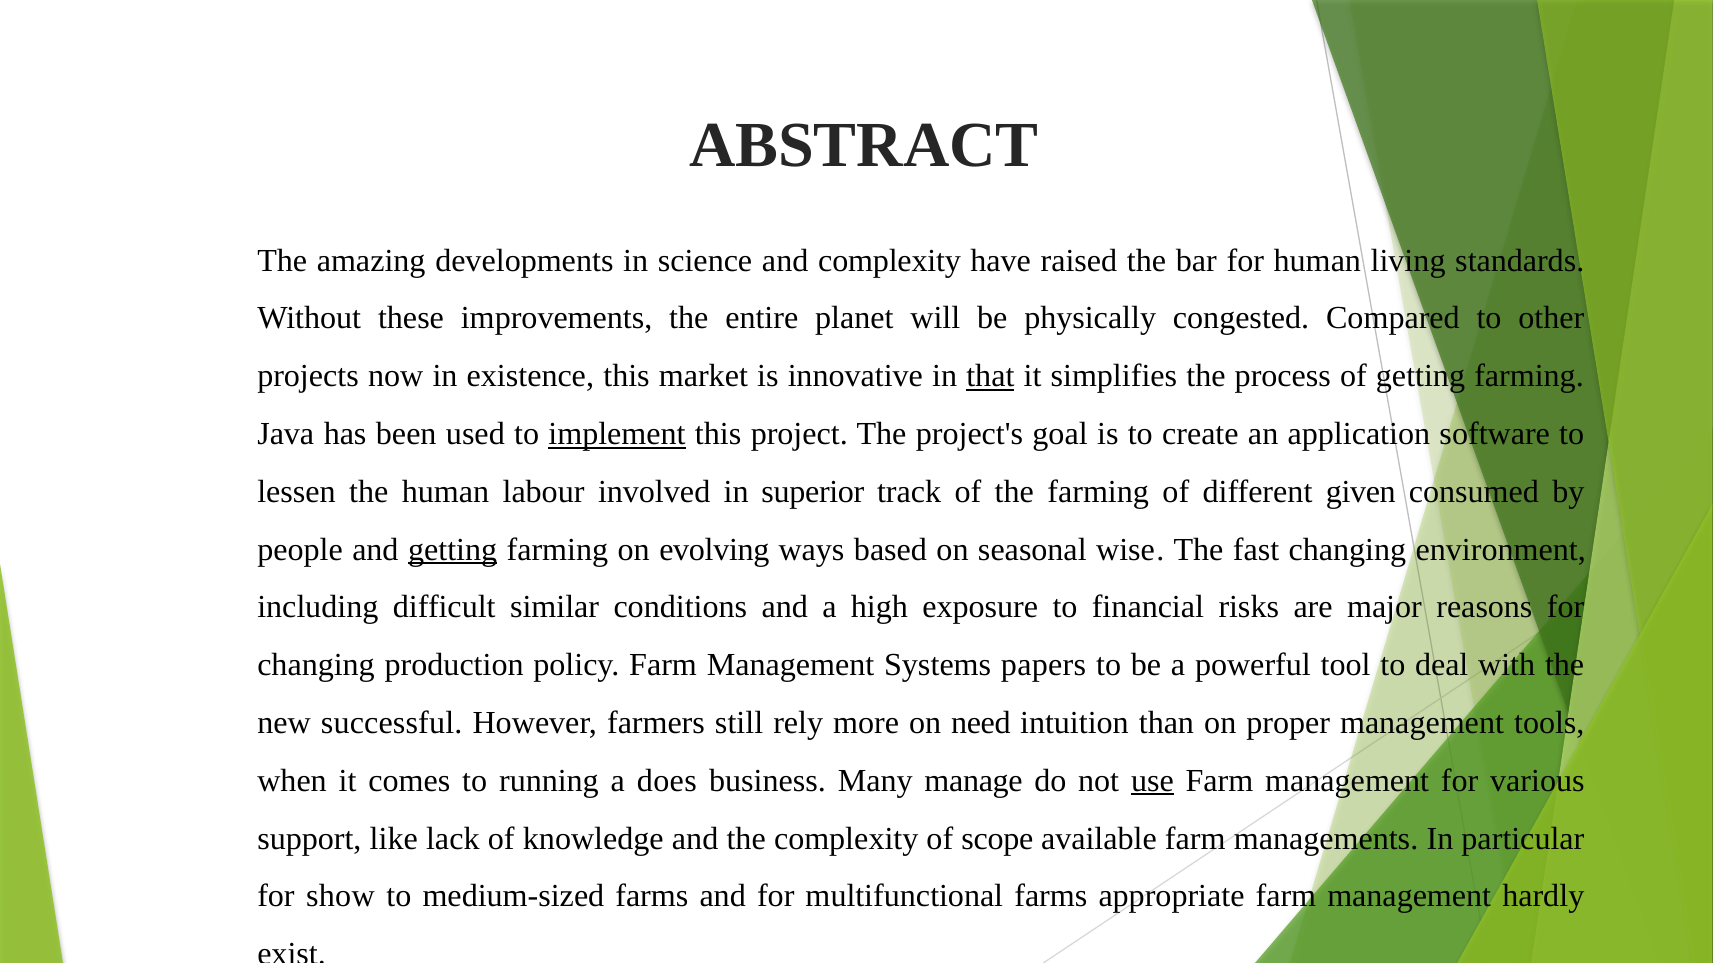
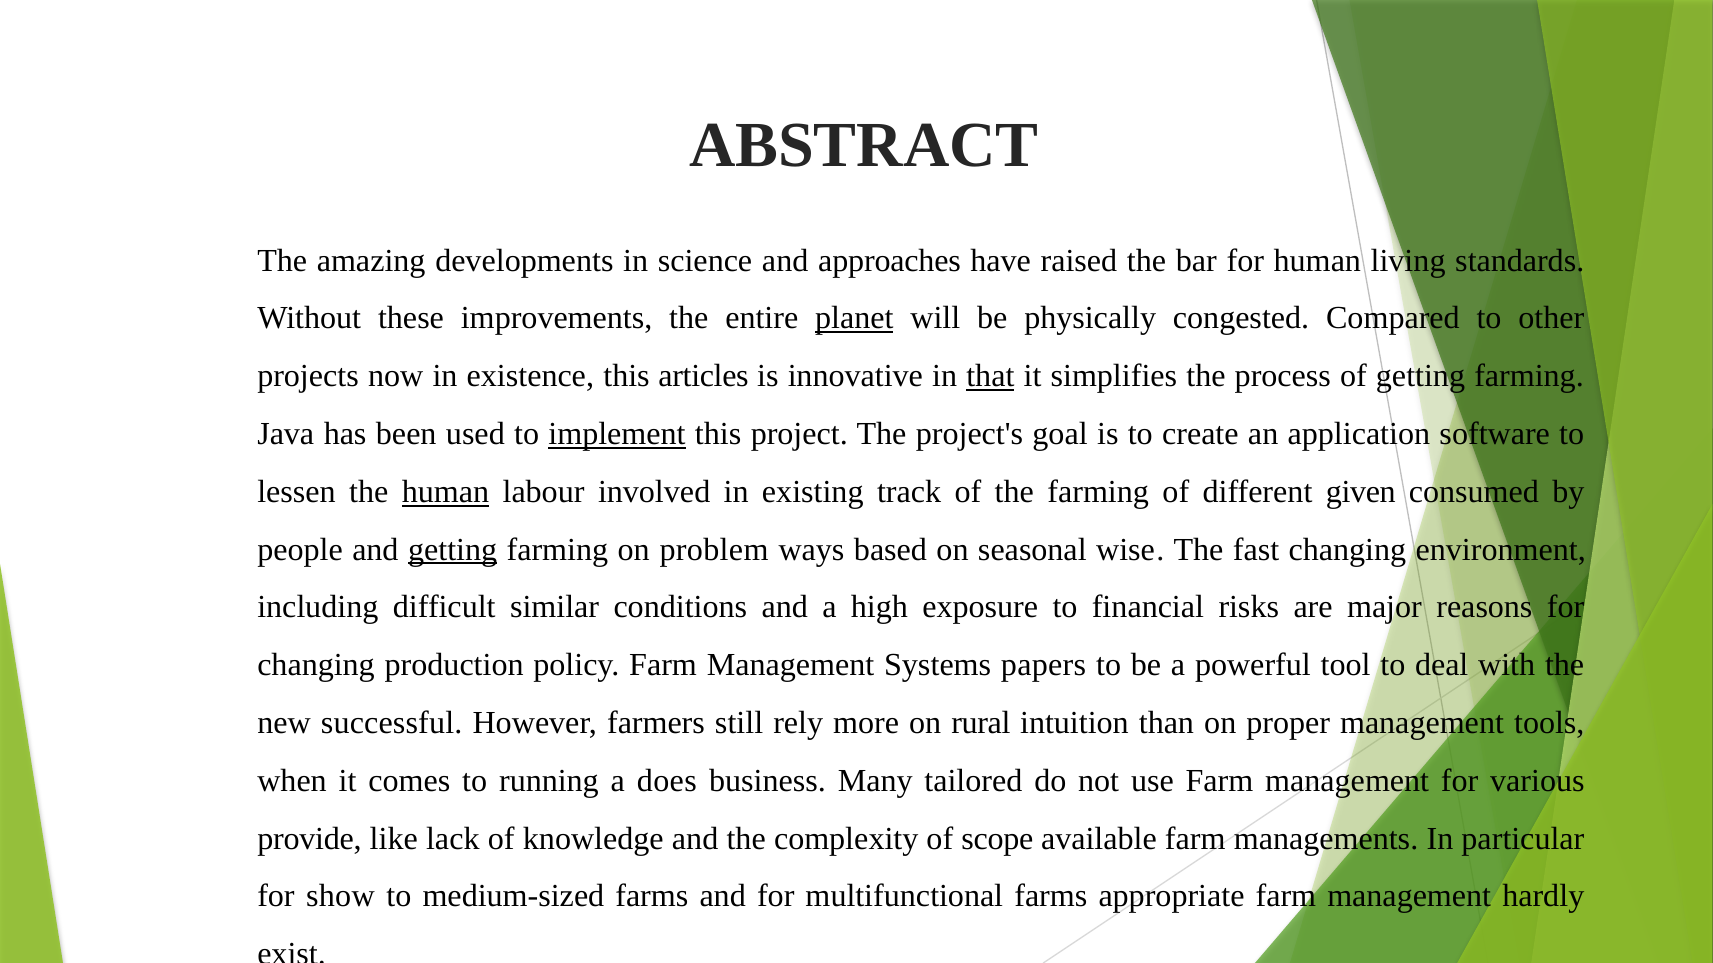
and complexity: complexity -> approaches (890, 261)
planet underline: none -> present (854, 319)
market: market -> articles (704, 376)
human underline: none -> present (445, 492)
superior: superior -> existing (813, 492)
evolving: evolving -> problem (714, 550)
need: need -> rural (981, 723)
manage: manage -> tailored (973, 781)
use underline: present -> none (1152, 781)
support: support -> provide (310, 839)
